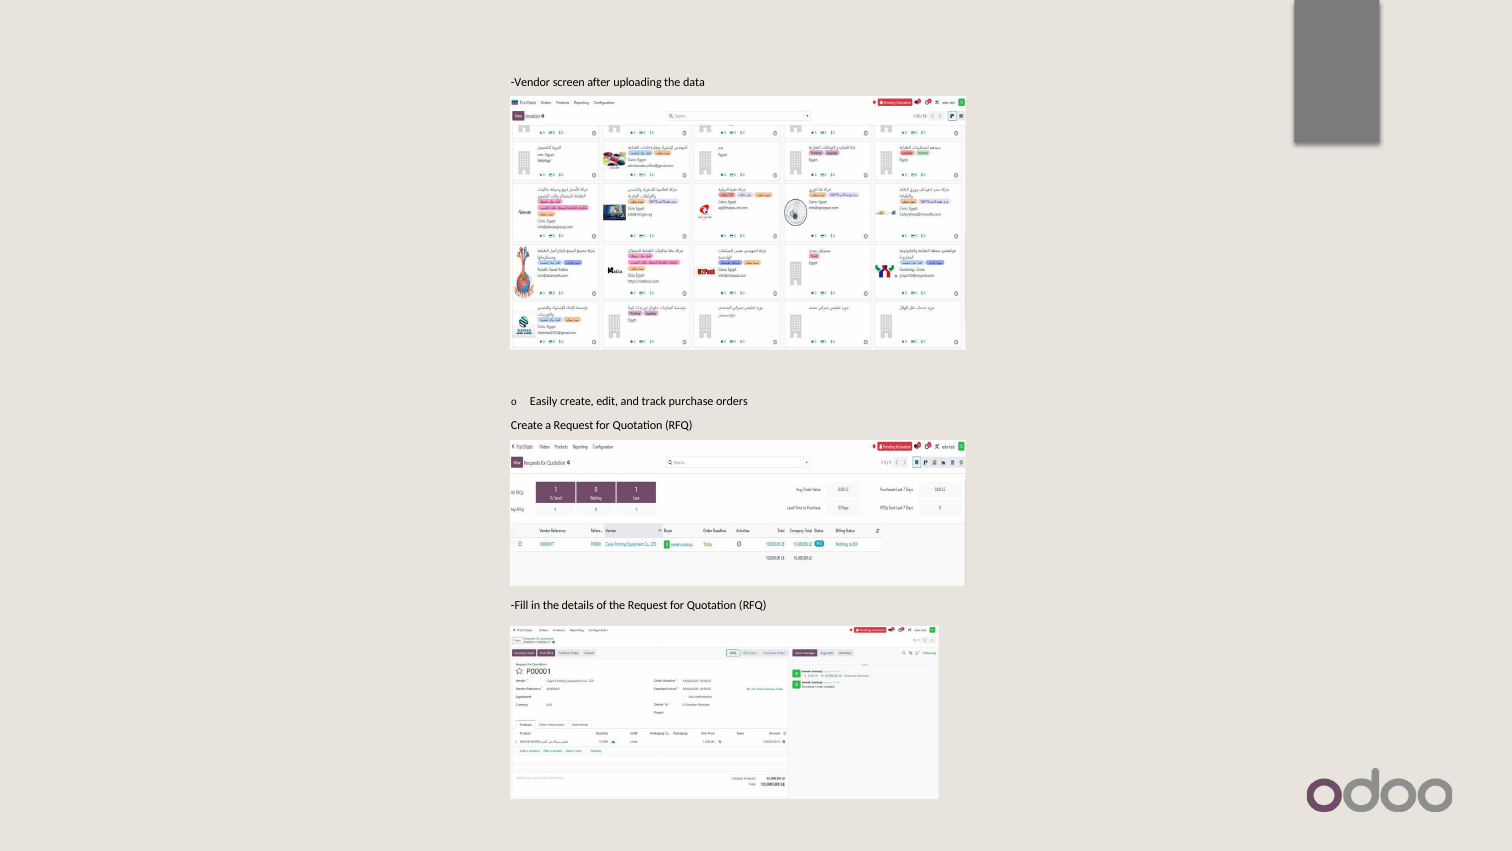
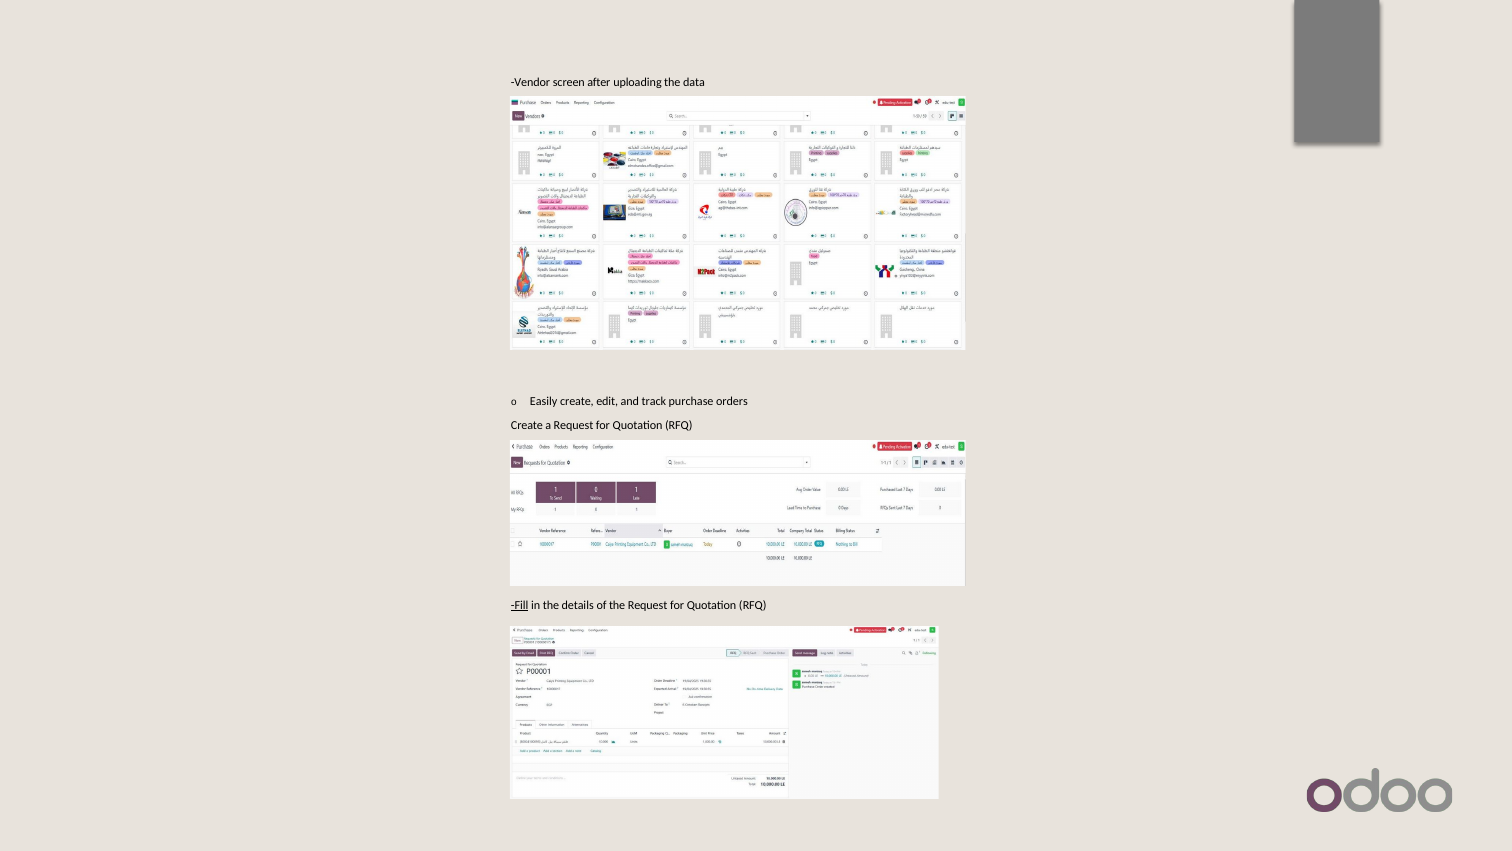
Fill underline: none -> present (520, 605)
